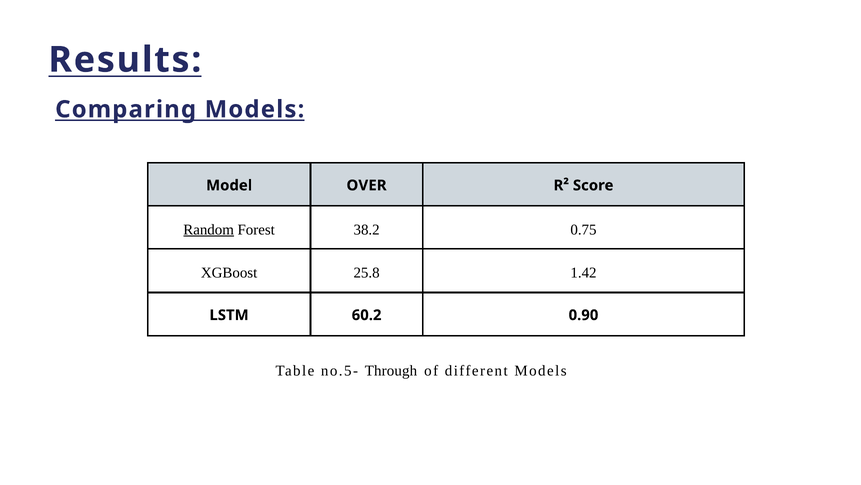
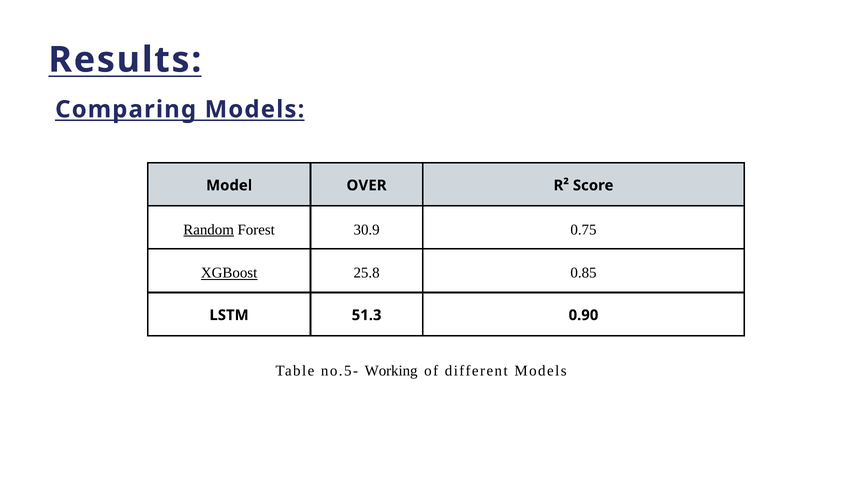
38.2: 38.2 -> 30.9 (367, 229)
XGBoost underline: none -> present (229, 273)
1.42: 1.42 -> 0.85 (583, 273)
60.2: 60.2 -> 51.3 (367, 315)
Through: Through -> Working (391, 370)
